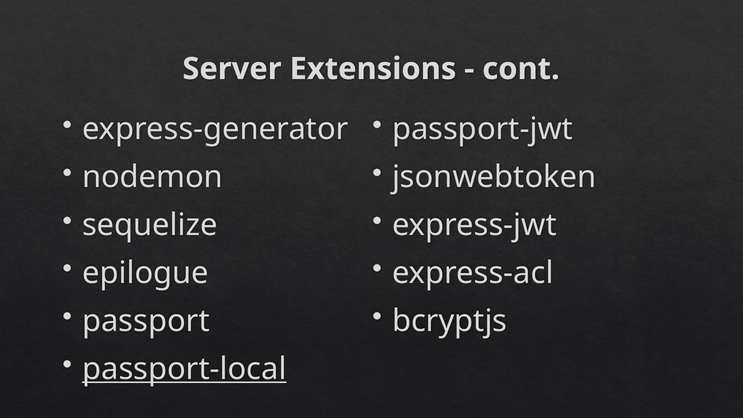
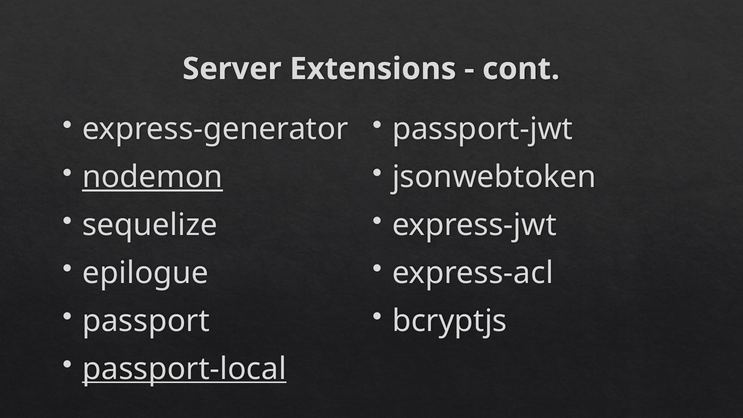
nodemon underline: none -> present (153, 177)
